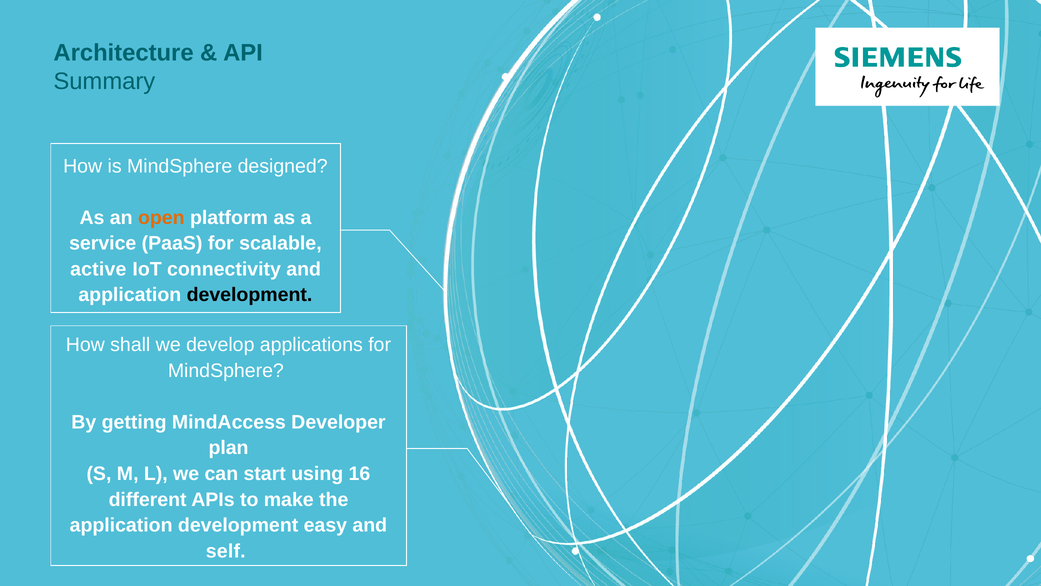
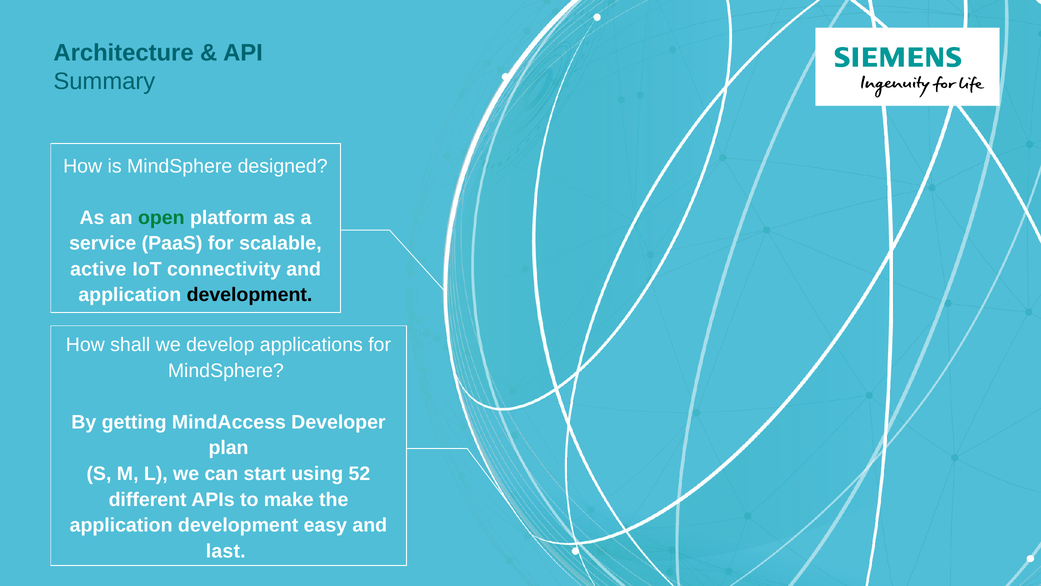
open colour: orange -> green (161, 218)
16: 16 -> 52 (359, 473)
self: self -> last (226, 551)
